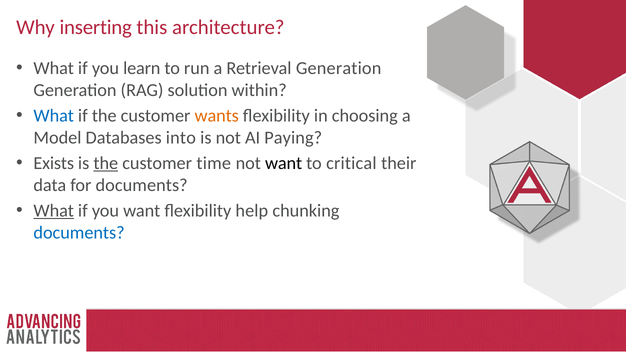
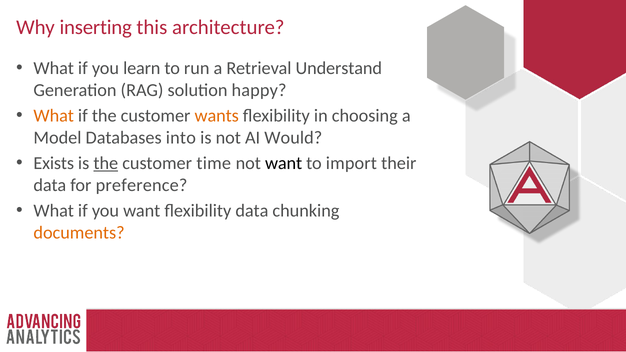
Retrieval Generation: Generation -> Understand (339, 68)
within: within -> happy (259, 90)
What colour: blue -> orange (54, 116)
Paying: Paying -> Would (293, 138)
critical: critical -> import (351, 163)
for documents: documents -> preference (142, 185)
What underline: present -> none (54, 211)
flexibility help: help -> data (252, 211)
documents colour: blue -> orange (79, 233)
